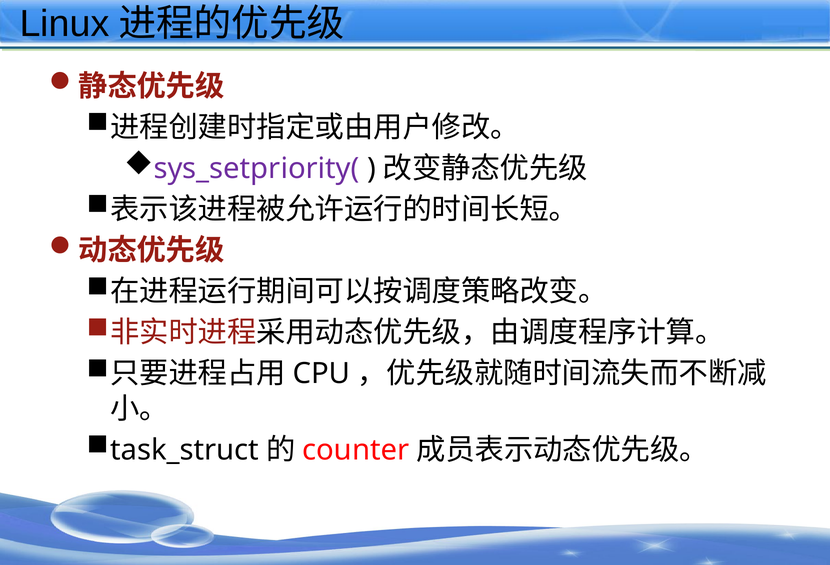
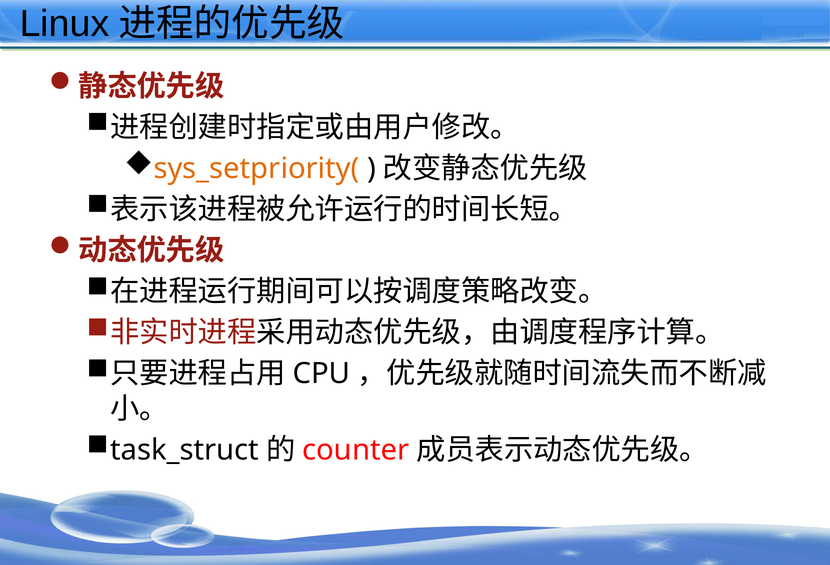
sys_setpriority( colour: purple -> orange (257, 168)
